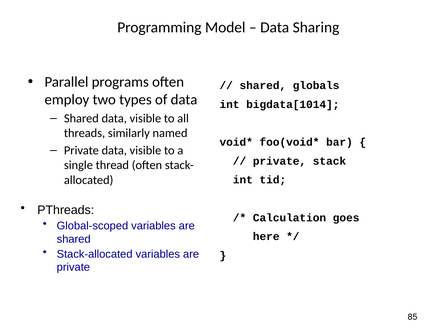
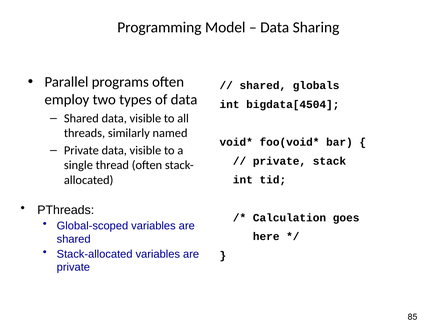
bigdata[1014: bigdata[1014 -> bigdata[4504 (293, 104)
